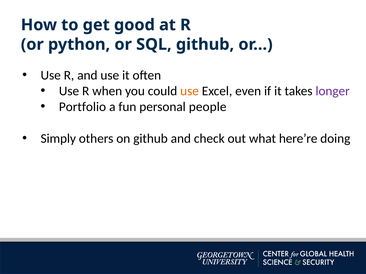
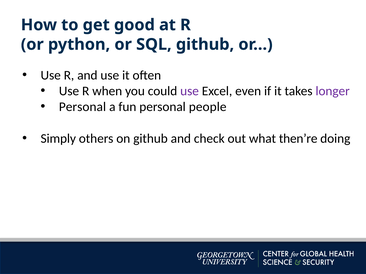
use colour: orange -> purple (190, 91)
Portfolio: Portfolio -> Personal (82, 107)
here’re: here’re -> then’re (298, 139)
